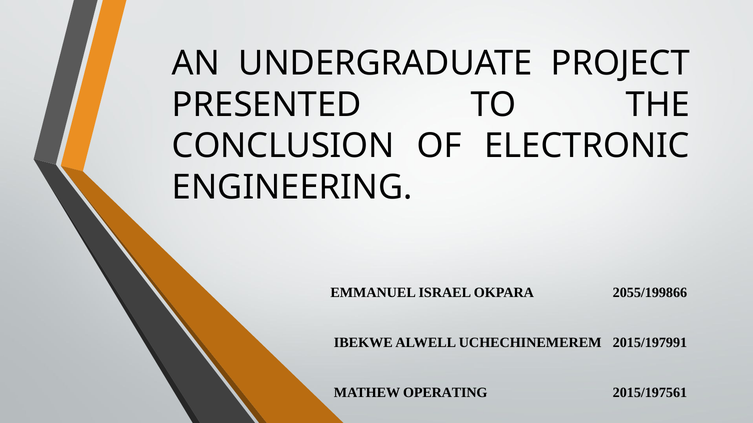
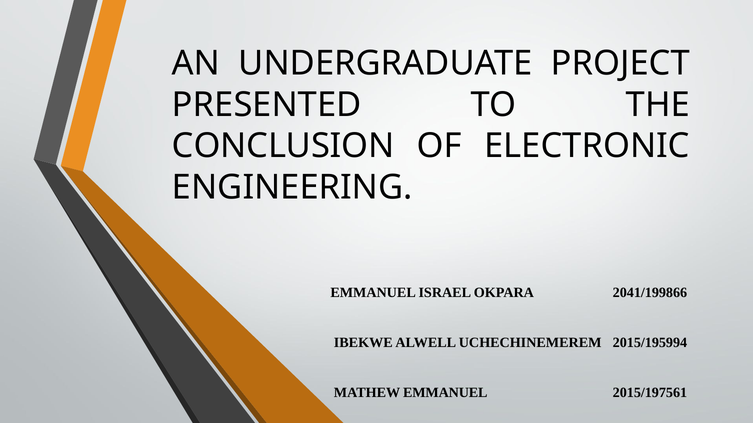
2055/199866: 2055/199866 -> 2041/199866 (650, 293)
2015/197991: 2015/197991 -> 2015/195994 (650, 343)
MATHEW OPERATING: OPERATING -> EMMANUEL (445, 393)
